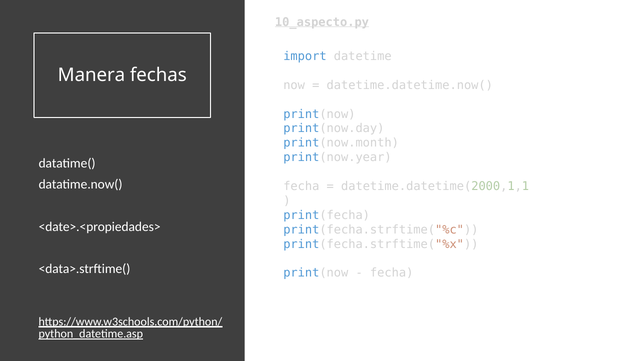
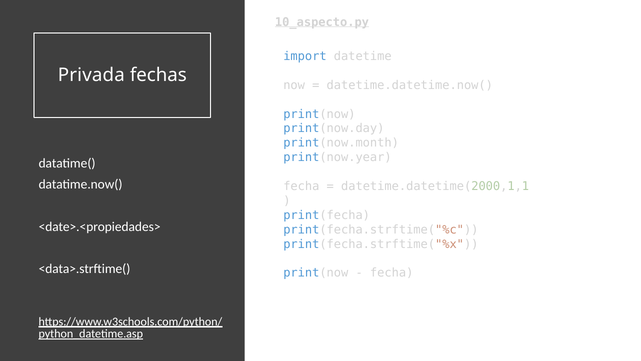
Manera: Manera -> Privada (91, 75)
